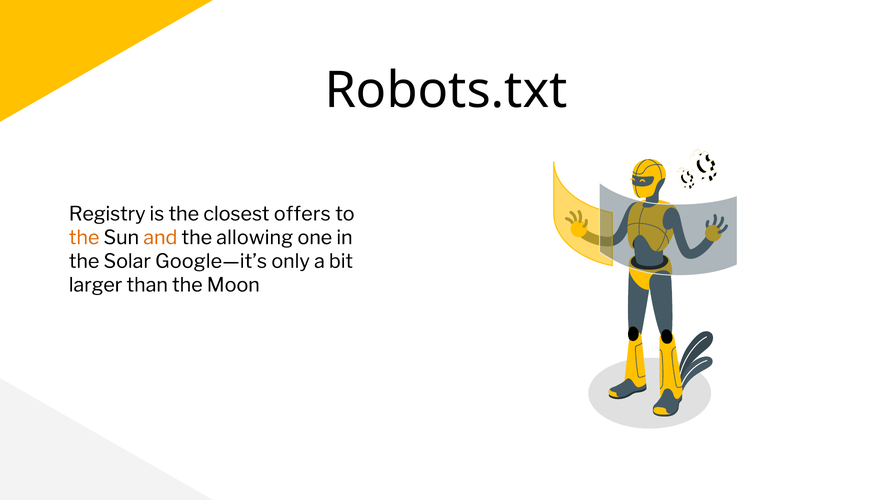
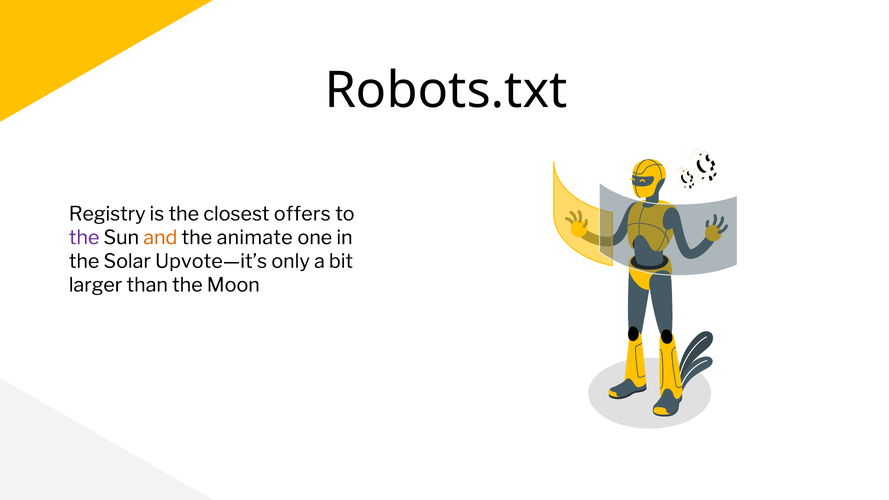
the colour: orange -> purple (84, 238)
allowing: allowing -> animate (255, 238)
Google—it’s: Google—it’s -> Upvote—it’s (211, 261)
